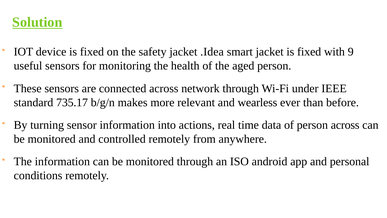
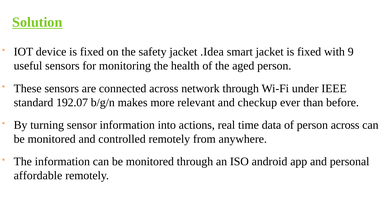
735.17: 735.17 -> 192.07 (72, 102)
wearless: wearless -> checkup (257, 102)
conditions: conditions -> affordable (38, 175)
